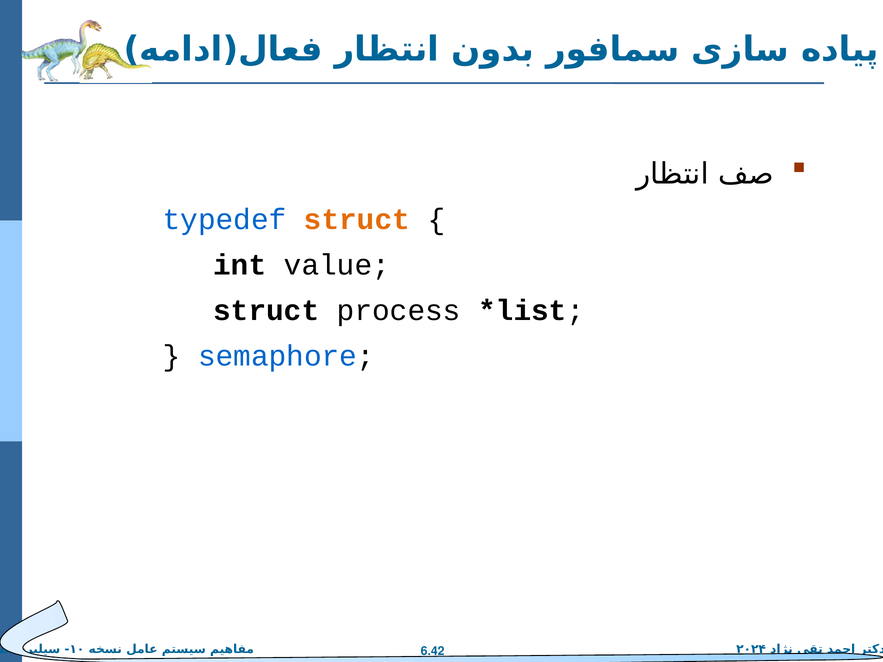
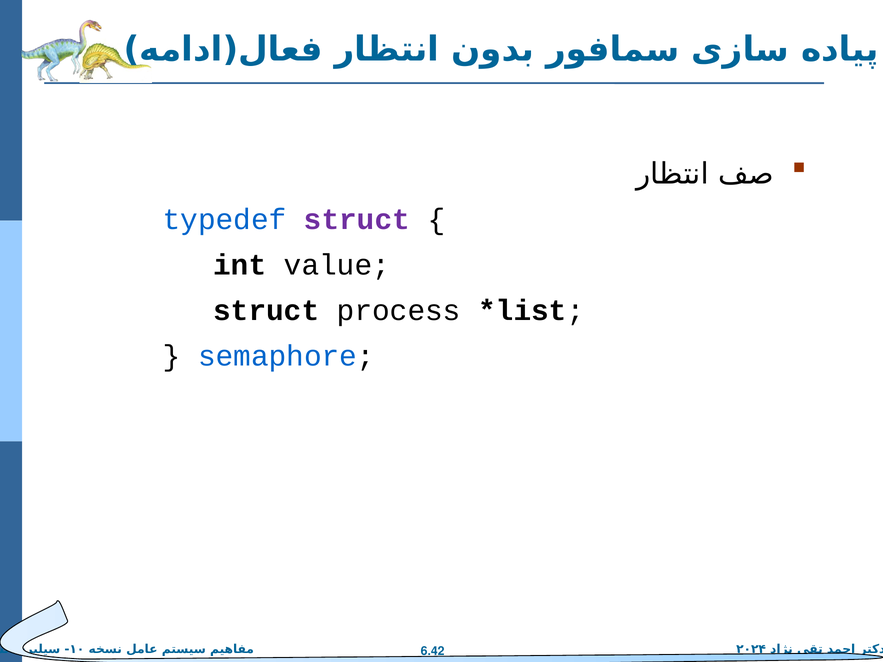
struct colour: orange -> purple (357, 220)
